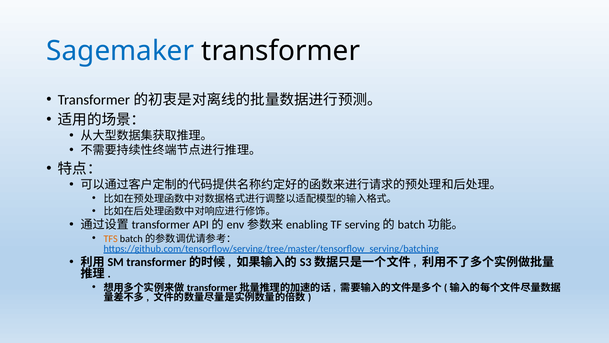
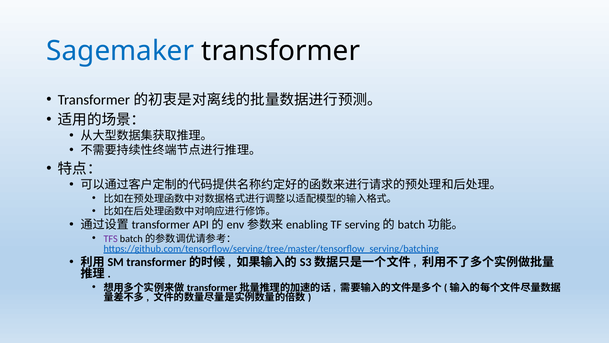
TFS colour: orange -> purple (111, 238)
